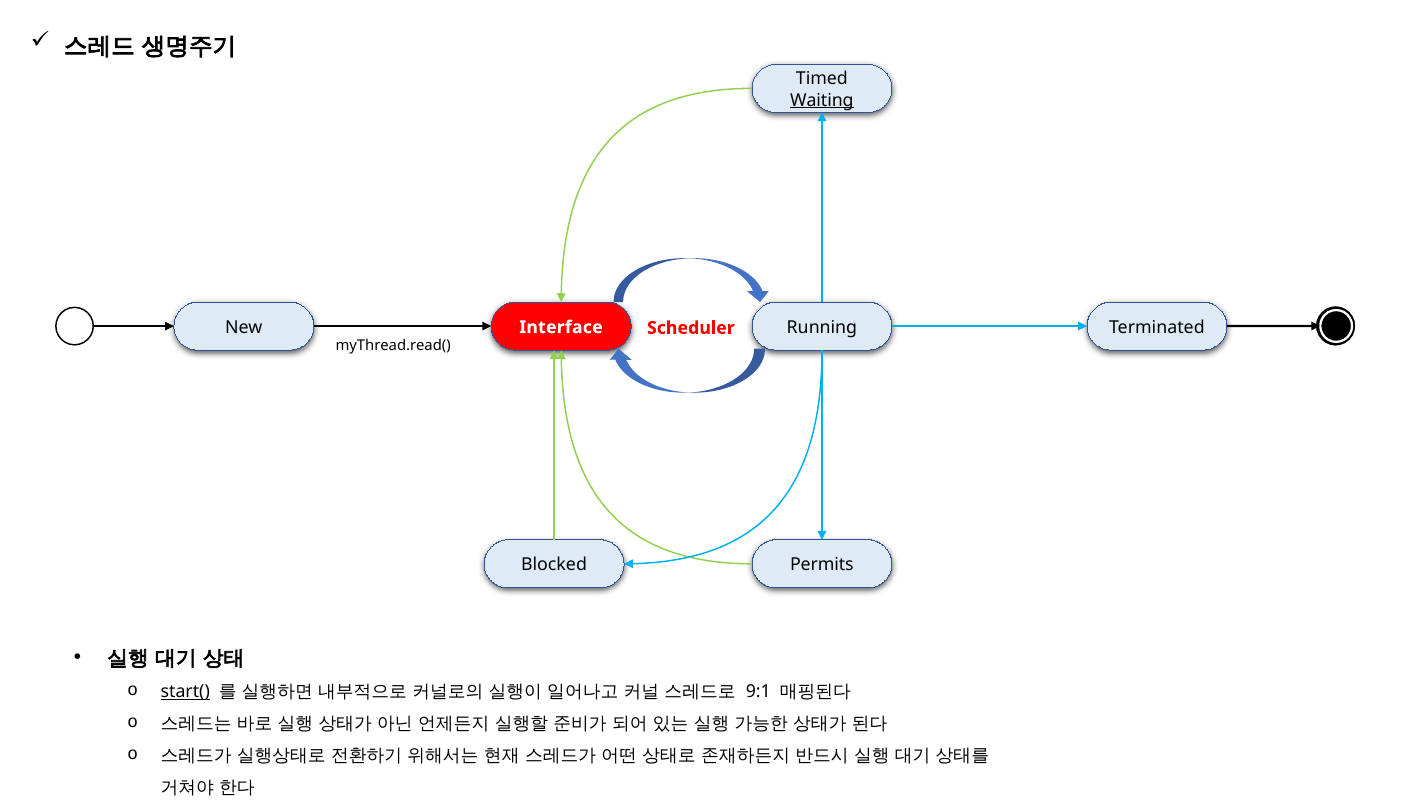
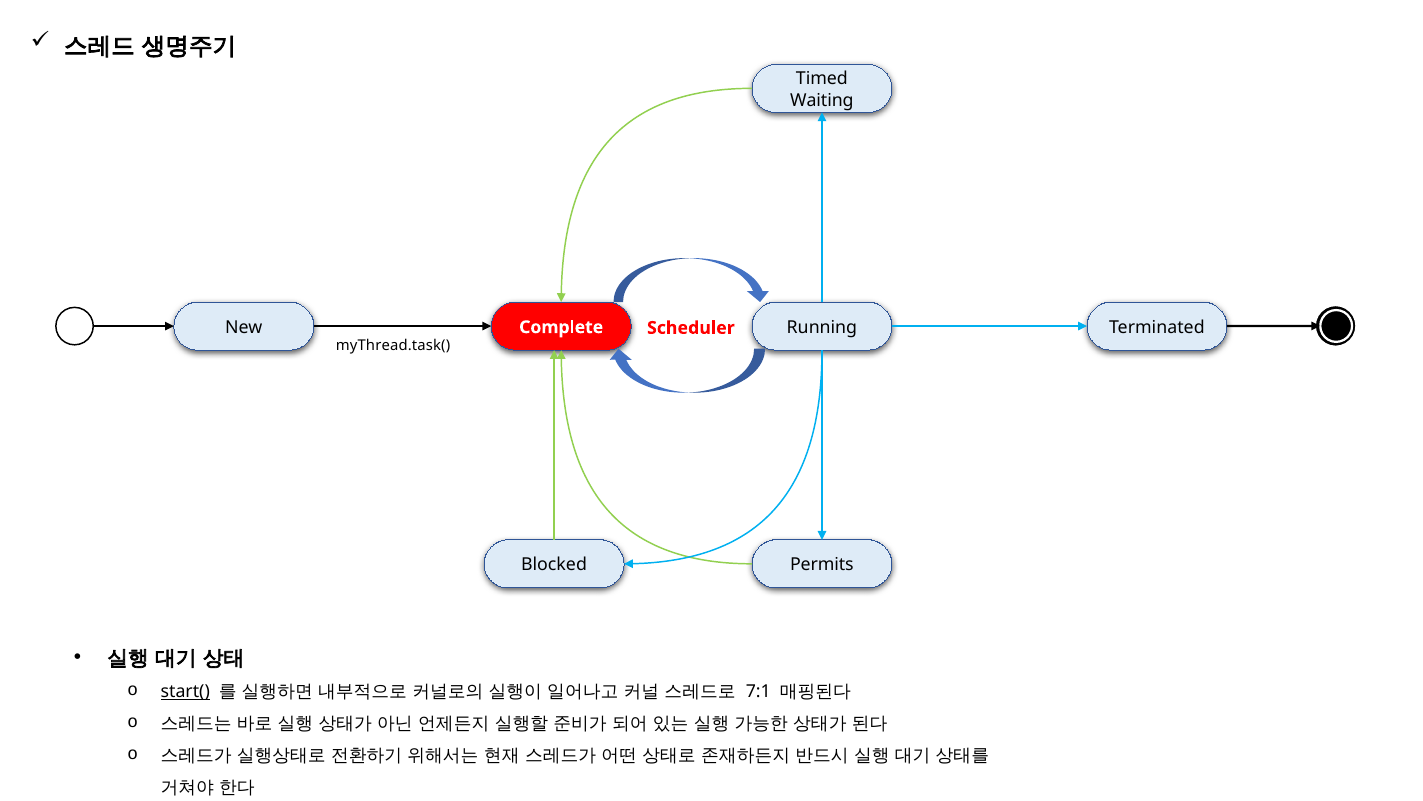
Waiting underline: present -> none (822, 100)
Interface: Interface -> Complete (561, 327)
myThread.read(: myThread.read( -> myThread.task( (393, 345)
9:1: 9:1 -> 7:1 (758, 691)
